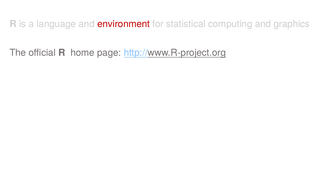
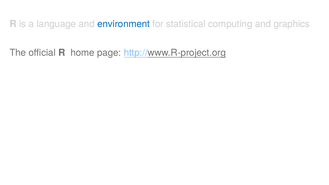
environment colour: red -> blue (124, 24)
